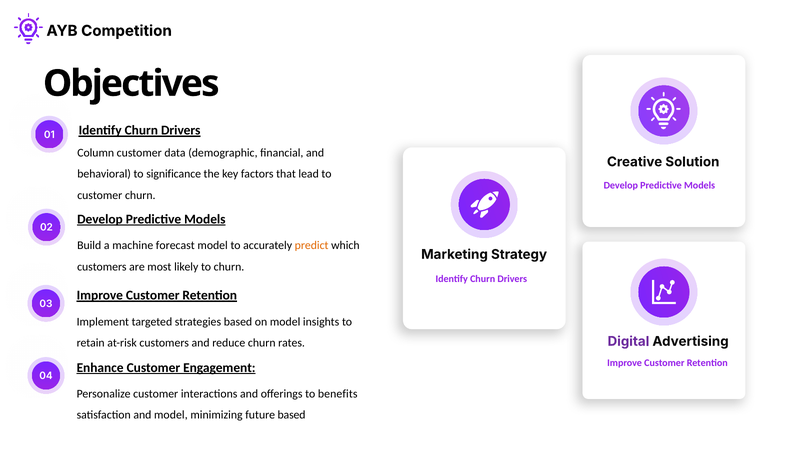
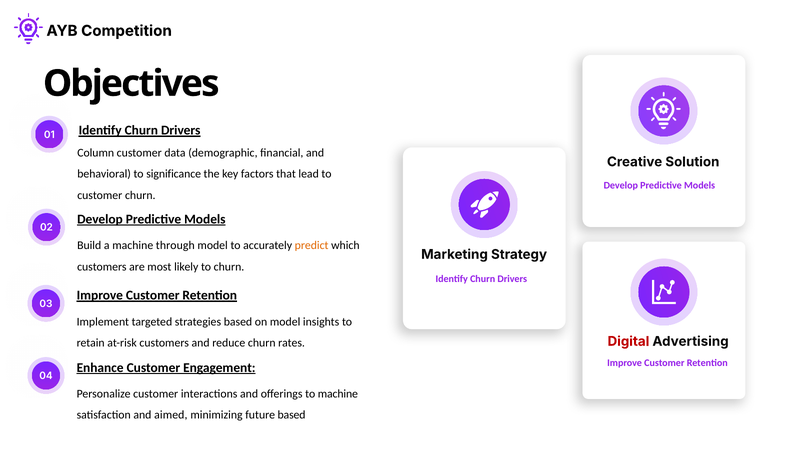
forecast: forecast -> through (175, 245)
Digital colour: purple -> red (628, 341)
to benefits: benefits -> machine (338, 393)
and model: model -> aimed (171, 414)
